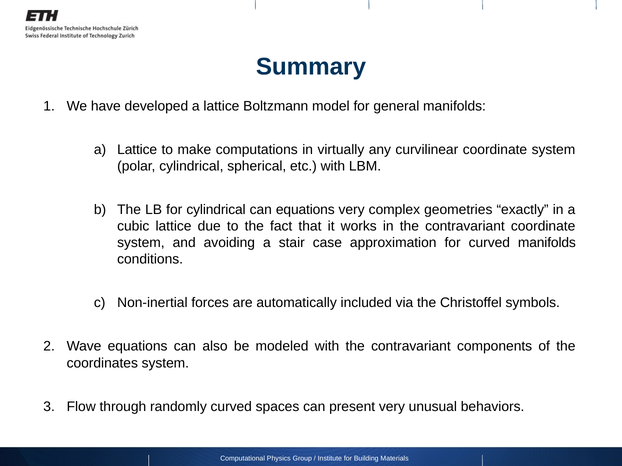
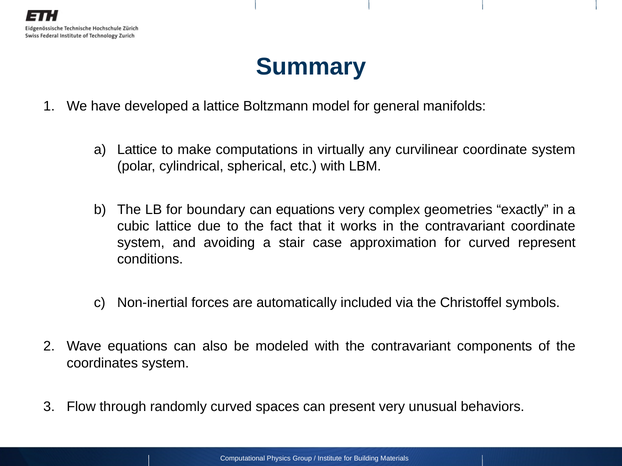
for cylindrical: cylindrical -> boundary (216, 210)
curved manifolds: manifolds -> represent (547, 243)
